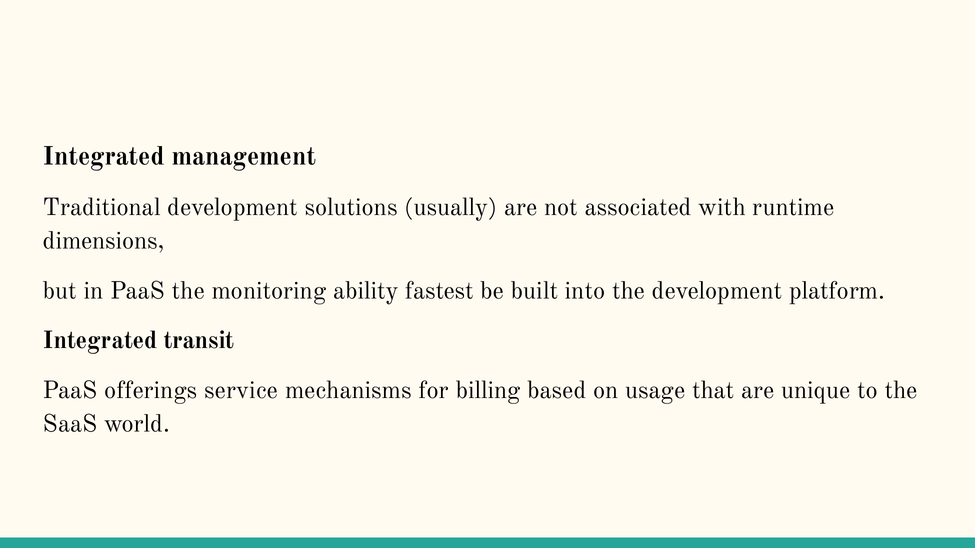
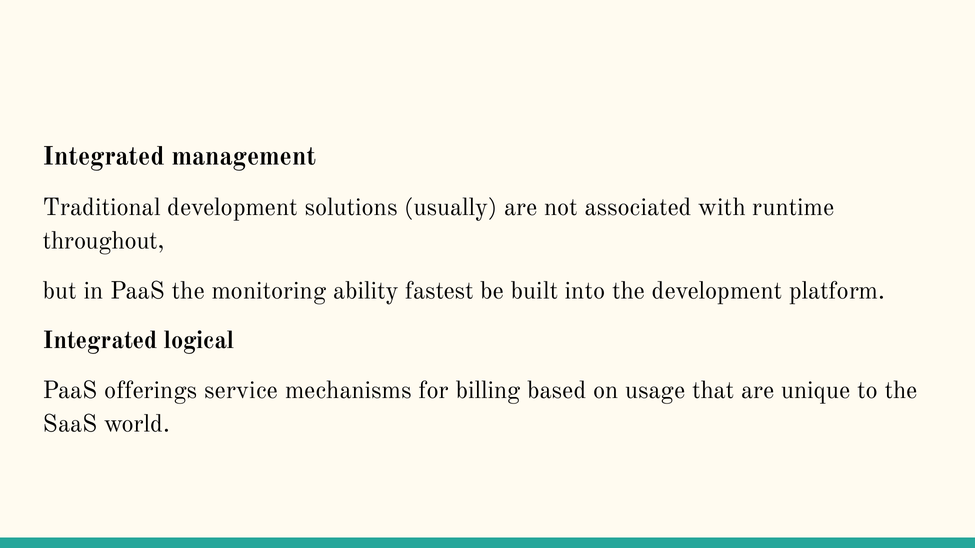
dimensions: dimensions -> throughout (104, 241)
transit: transit -> logical (199, 341)
